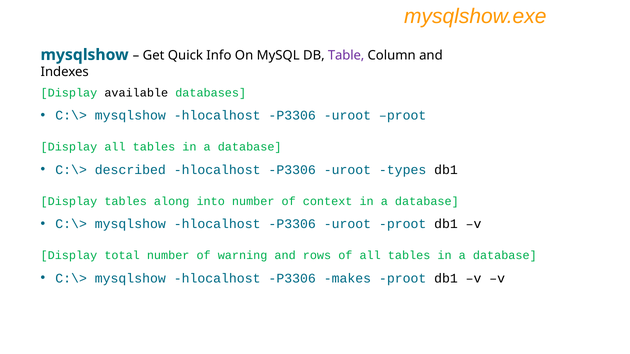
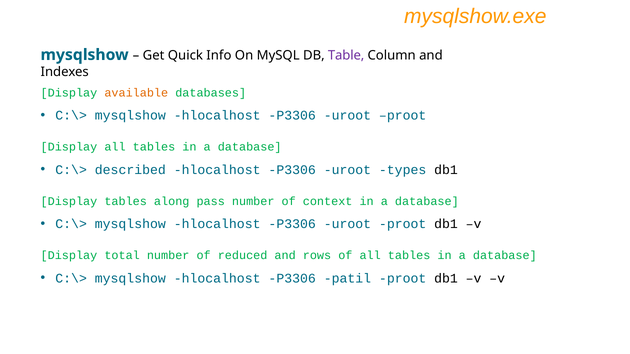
available colour: black -> orange (136, 93)
into: into -> pass (211, 201)
warning: warning -> reduced (243, 256)
makes: makes -> patil (347, 279)
